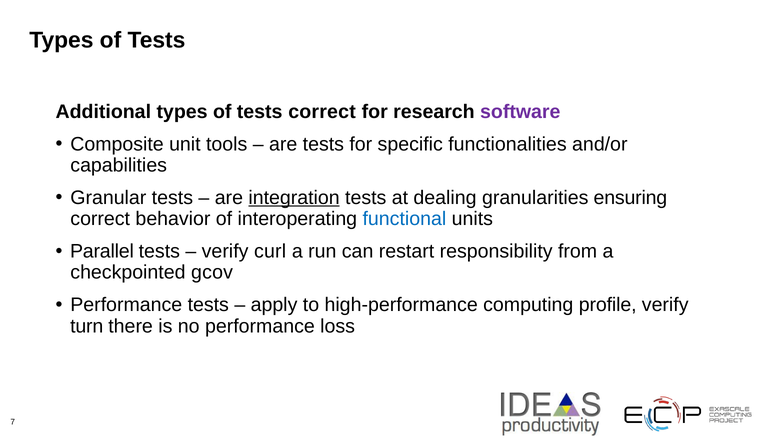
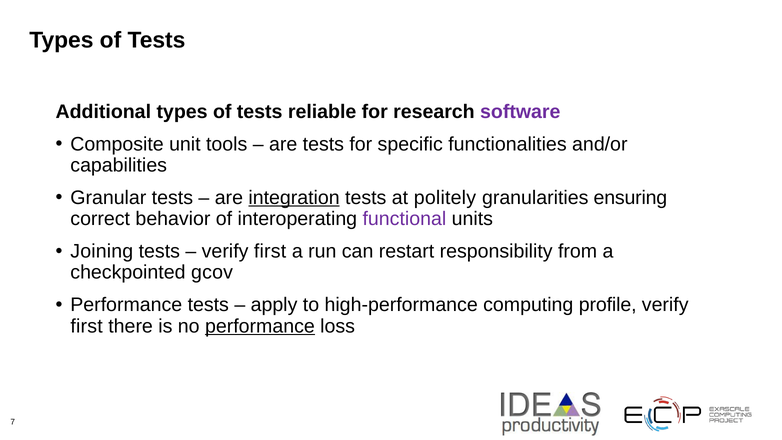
tests correct: correct -> reliable (322, 112)
dealing: dealing -> politely (445, 198)
functional colour: blue -> purple (404, 219)
Parallel: Parallel -> Joining (102, 251)
curl: curl -> first (270, 251)
turn: turn -> first (87, 326)
performance underline: none -> present (260, 326)
